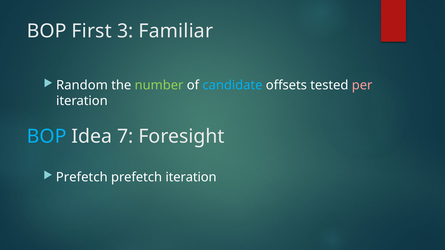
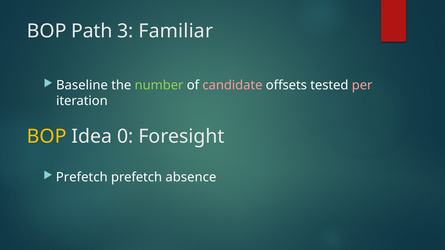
First: First -> Path (92, 31)
Random: Random -> Baseline (82, 85)
candidate colour: light blue -> pink (232, 85)
BOP colour: light blue -> yellow (47, 137)
7: 7 -> 0 (125, 137)
prefetch iteration: iteration -> absence (191, 177)
